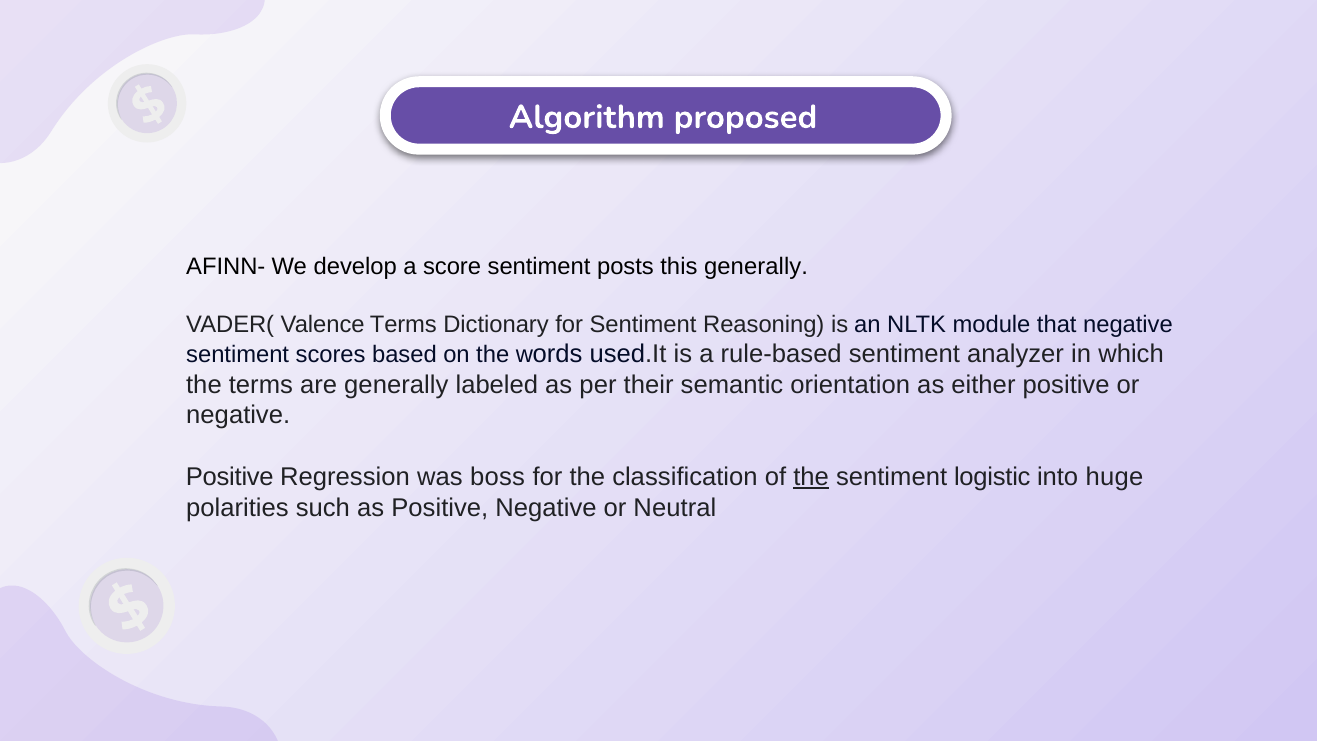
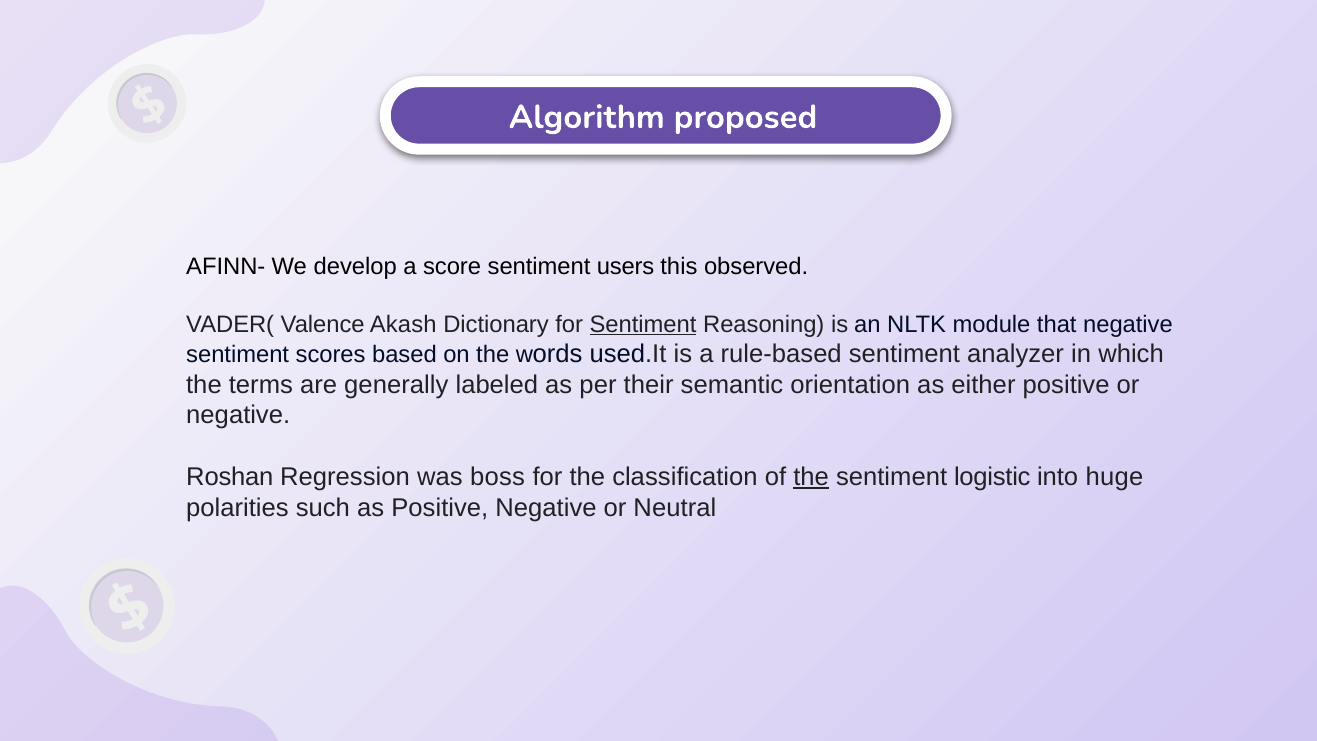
posts: posts -> users (626, 267)
this generally: generally -> observed (756, 267)
Valence Terms: Terms -> Akash (403, 324)
Sentiment underline: none -> present (643, 324)
Positive: Positive -> Roshan (230, 477)
